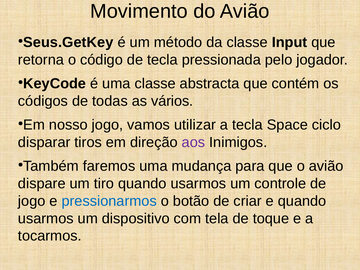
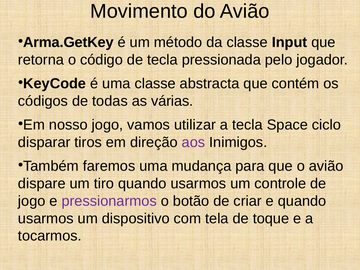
Seus.GetKey: Seus.GetKey -> Arma.GetKey (68, 42)
vários: vários -> várias (172, 101)
pressionarmos colour: blue -> purple (109, 201)
